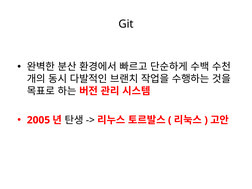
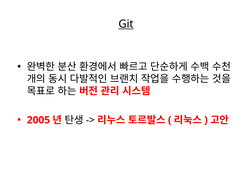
Git underline: none -> present (126, 24)
